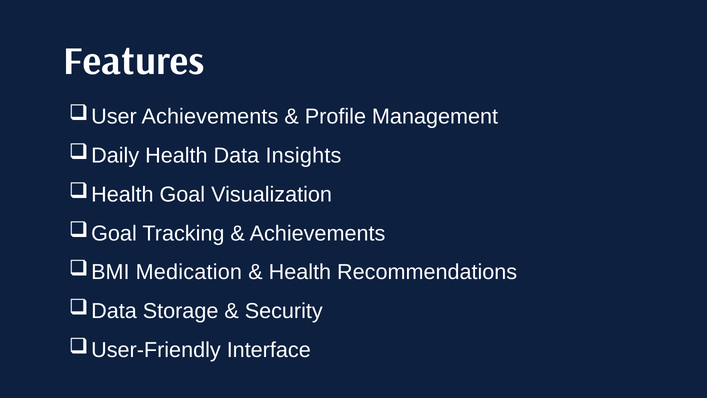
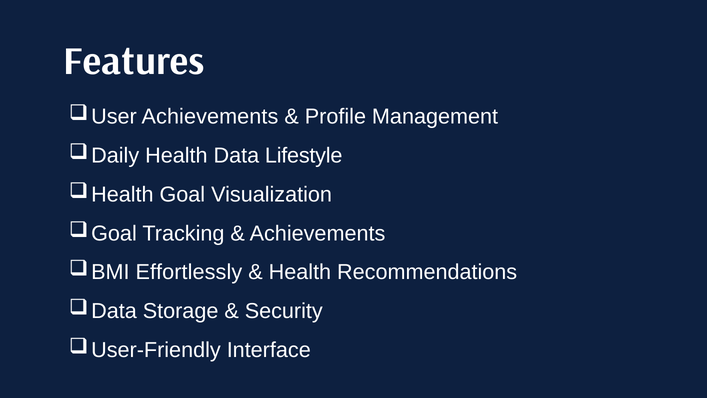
Insights: Insights -> Lifestyle (304, 155)
Medication: Medication -> Effortlessly (189, 272)
